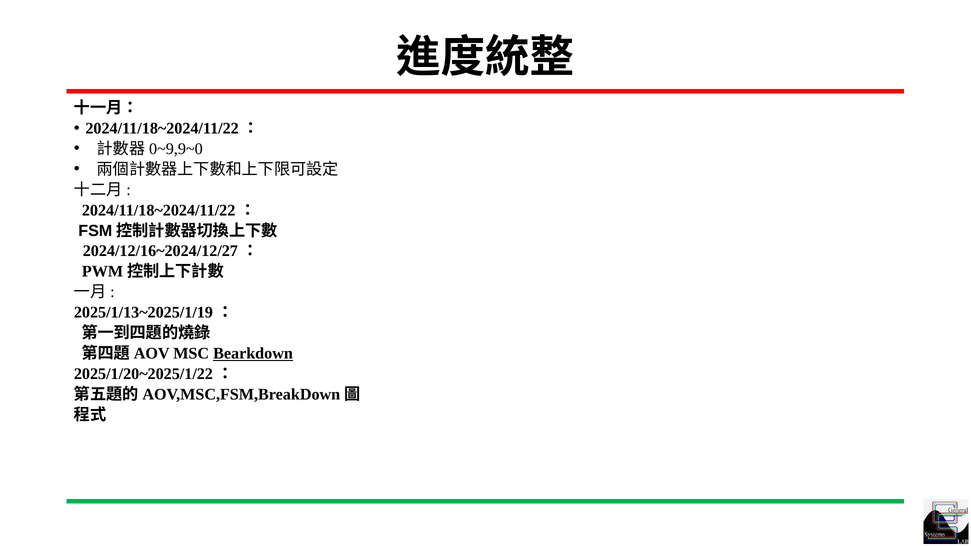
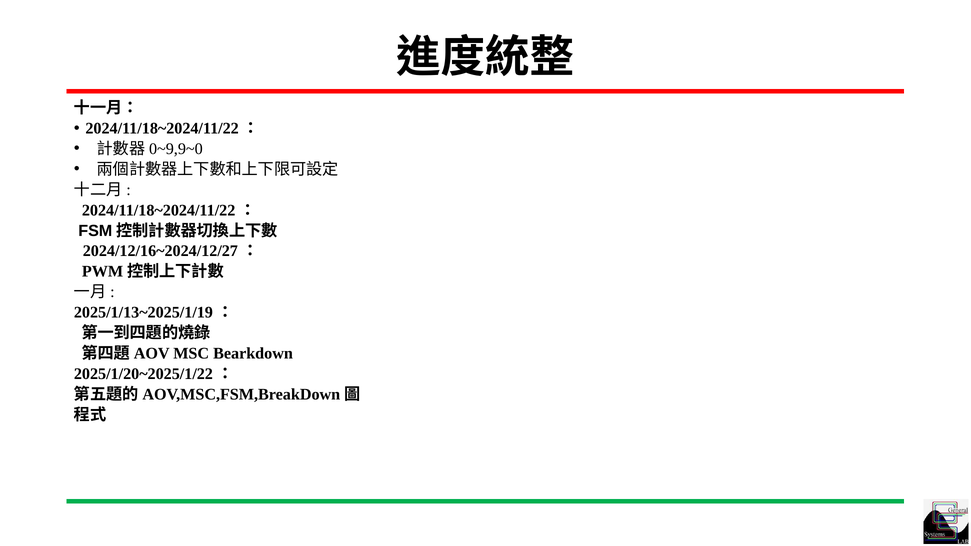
Bearkdown underline: present -> none (253, 354)
